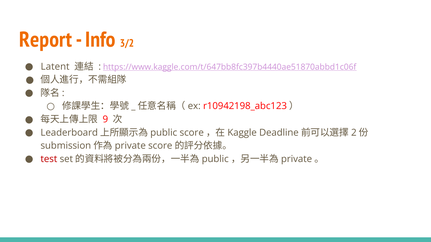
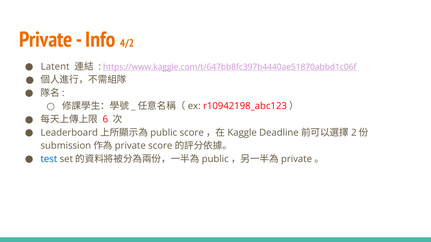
Report: Report -> Private (46, 40)
3/2: 3/2 -> 4/2 (127, 43)
9: 9 -> 6 (105, 120)
test colour: red -> blue (49, 159)
